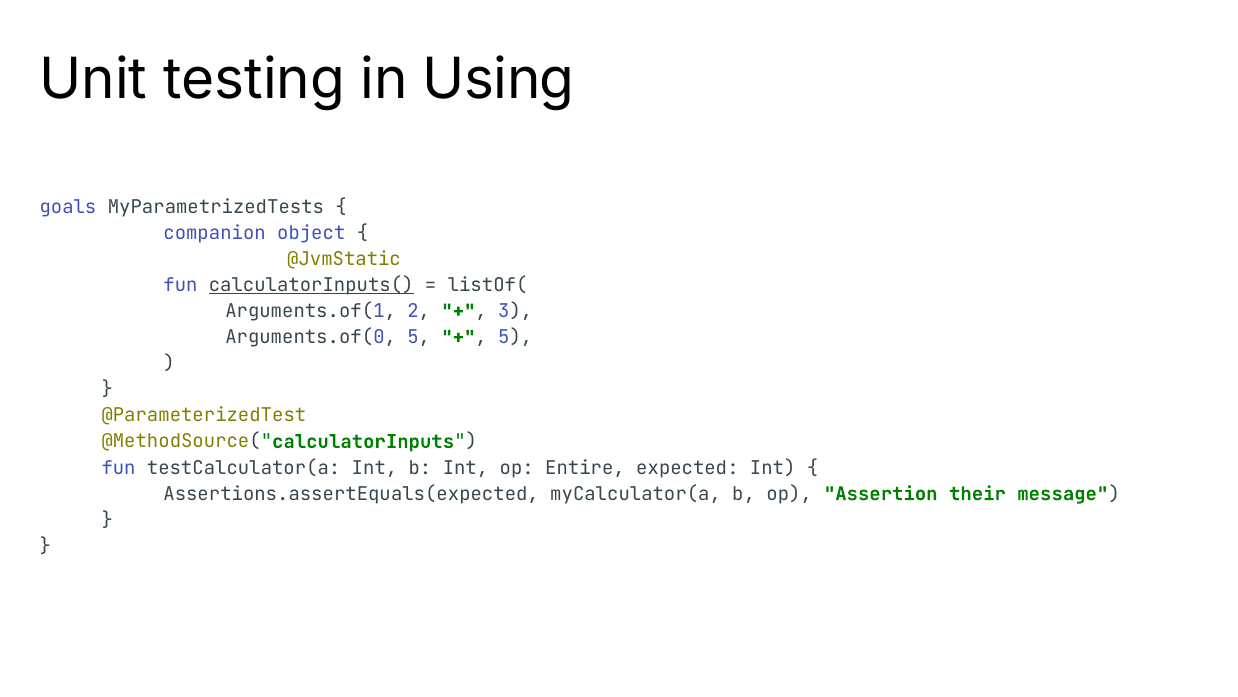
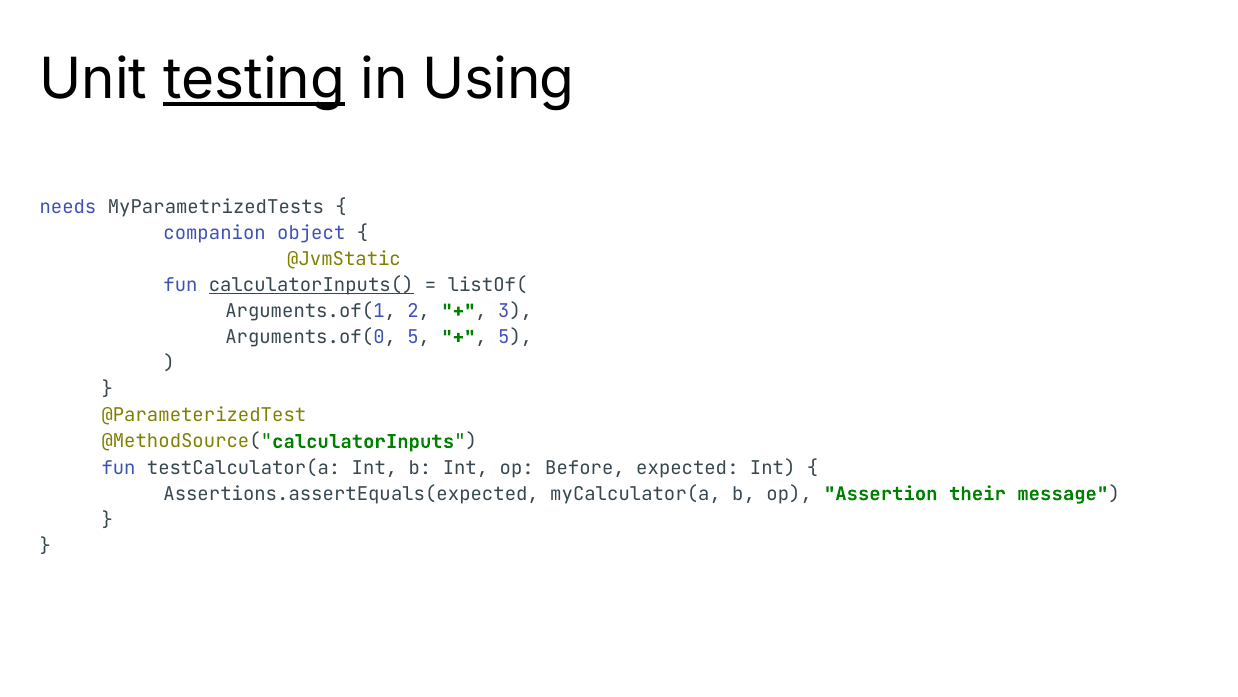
testing underline: none -> present (254, 80)
goals: goals -> needs (68, 207)
Entire: Entire -> Before (585, 467)
